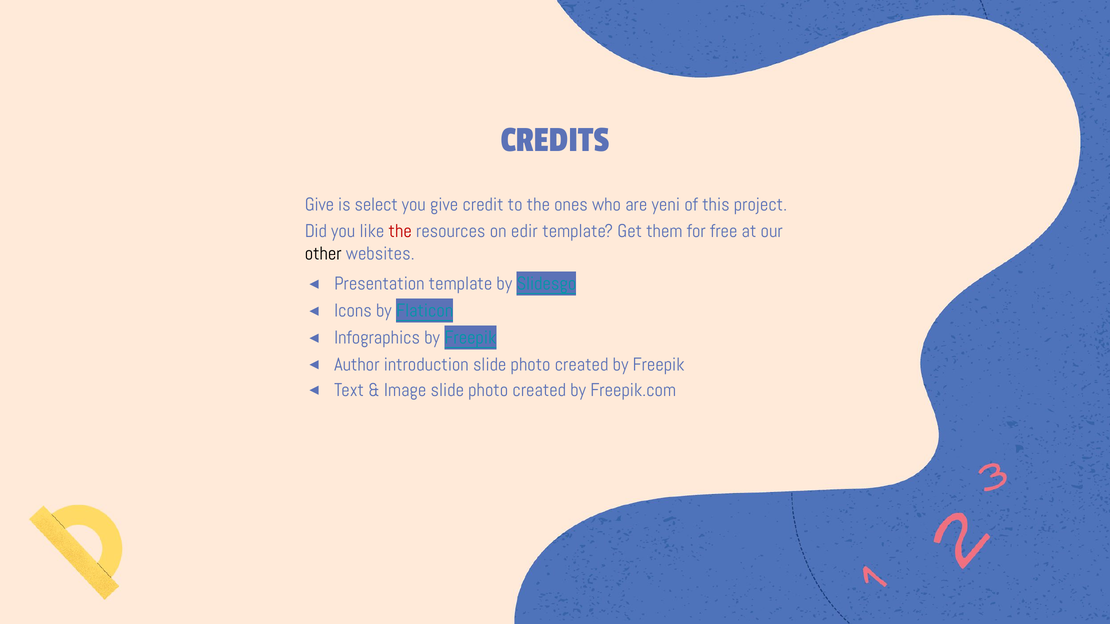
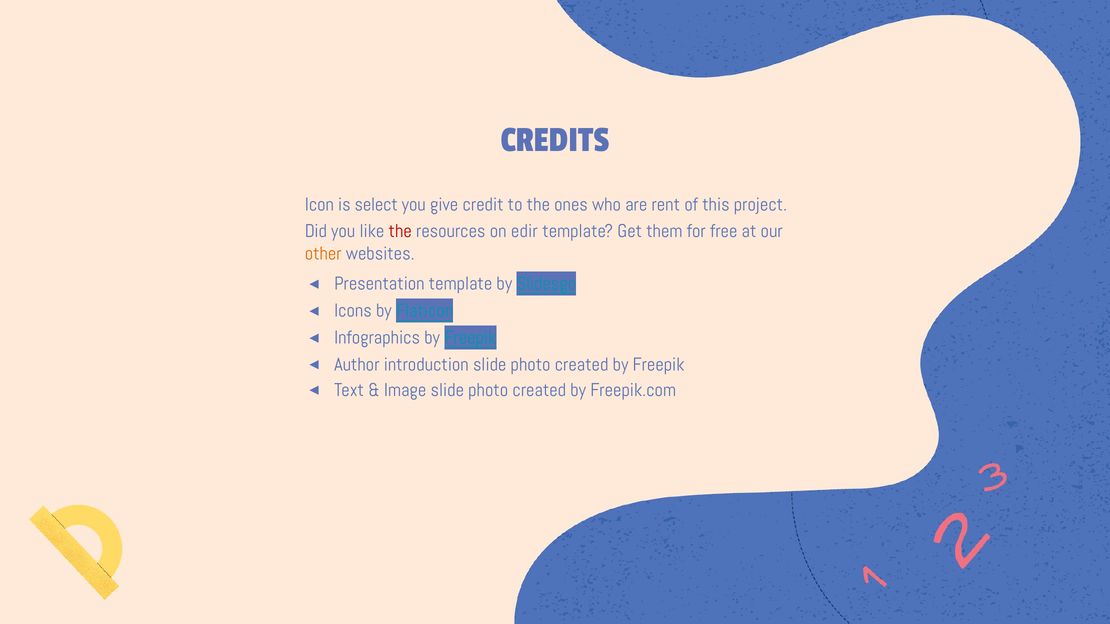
Give: Give -> Icon (319, 205)
yeni: yeni -> rent (666, 205)
other colour: black -> orange (323, 254)
